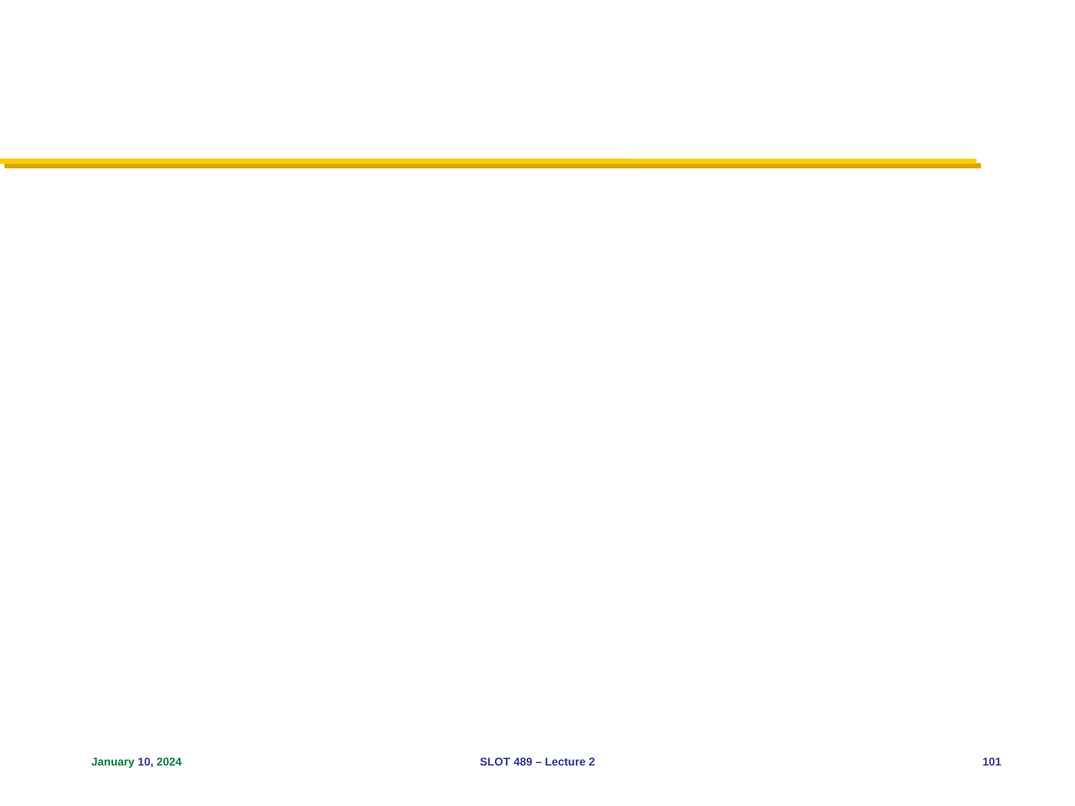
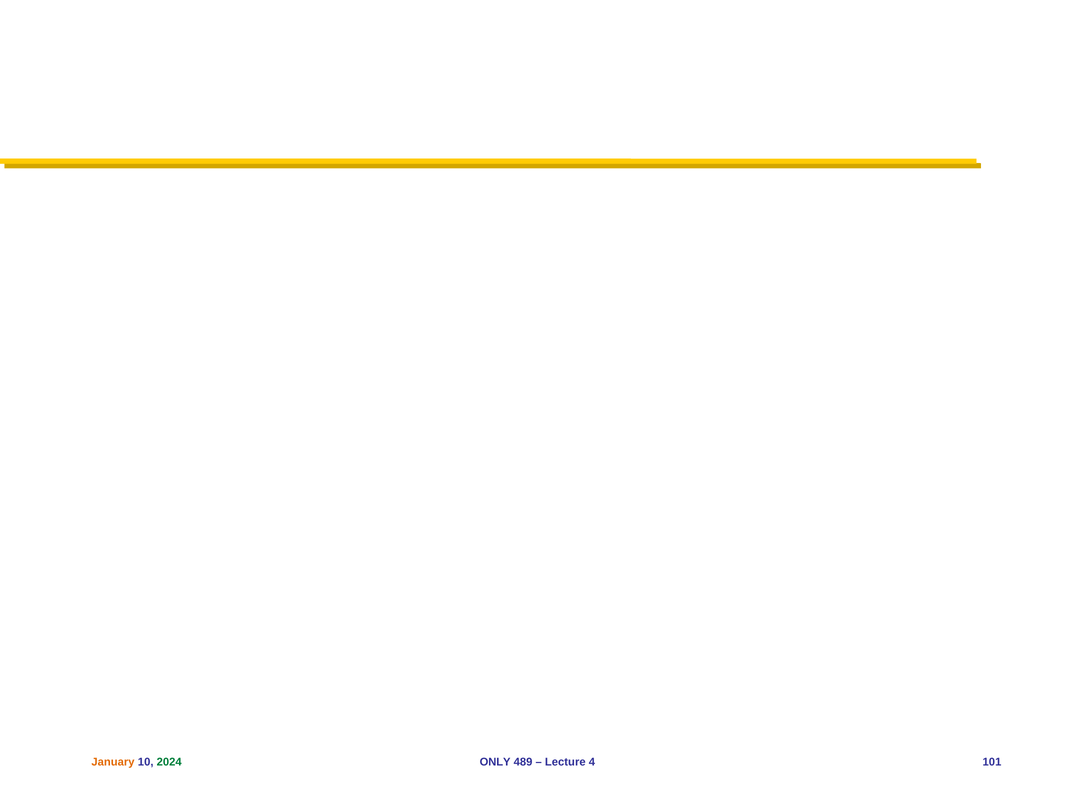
January colour: green -> orange (113, 762)
SLOT: SLOT -> ONLY (495, 762)
2: 2 -> 4 (592, 762)
